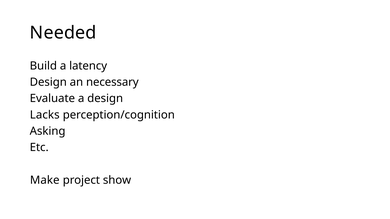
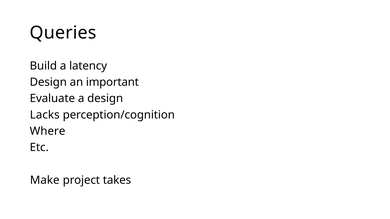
Needed: Needed -> Queries (63, 33)
necessary: necessary -> important (112, 82)
Asking: Asking -> Where (48, 131)
show: show -> takes (117, 180)
